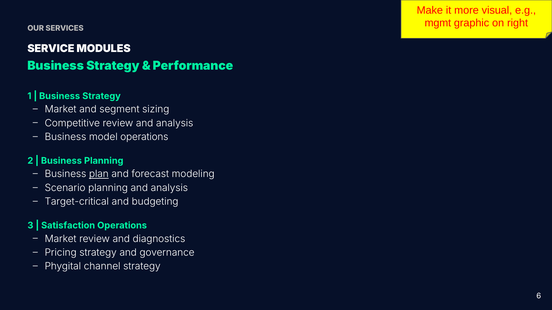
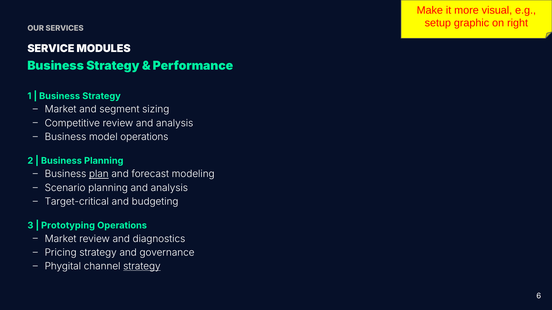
mgmt: mgmt -> setup (438, 23)
Satisfaction: Satisfaction -> Prototyping (68, 226)
strategy underline: none -> present (142, 267)
